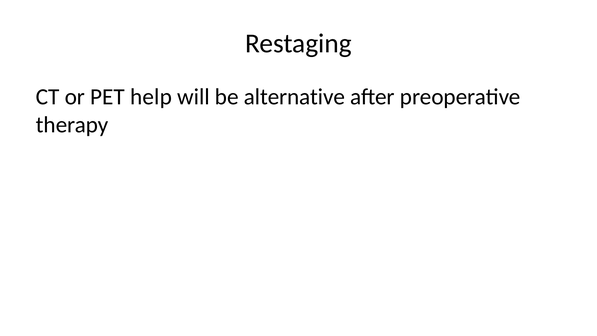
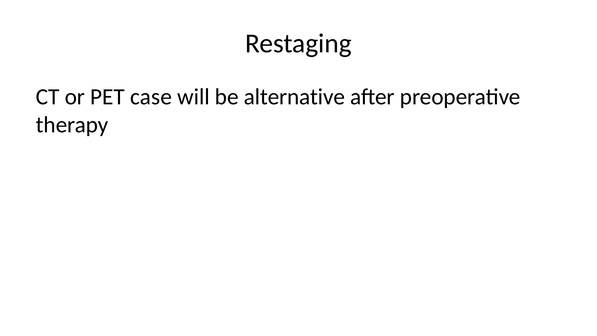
help: help -> case (151, 97)
